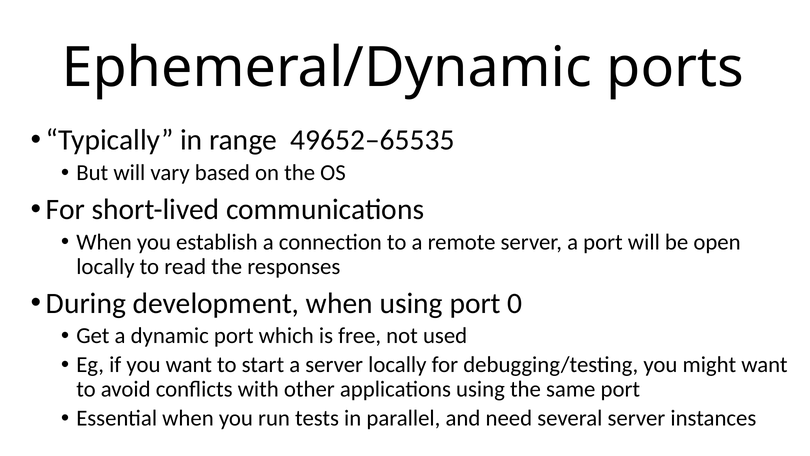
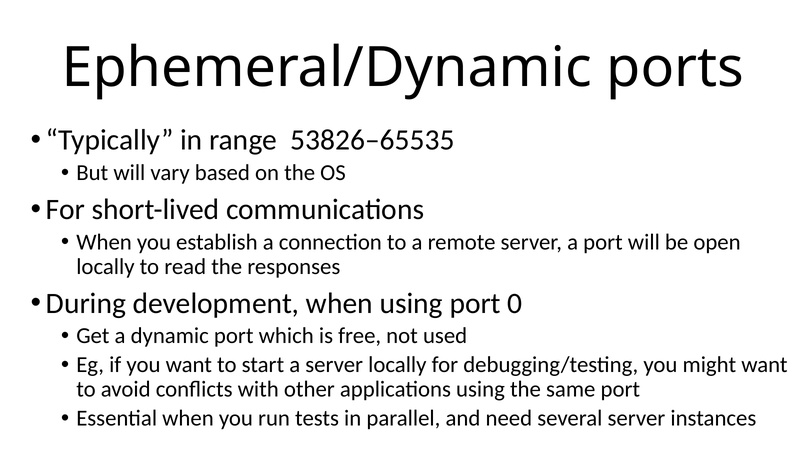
49652–65535: 49652–65535 -> 53826–65535 (372, 140)
